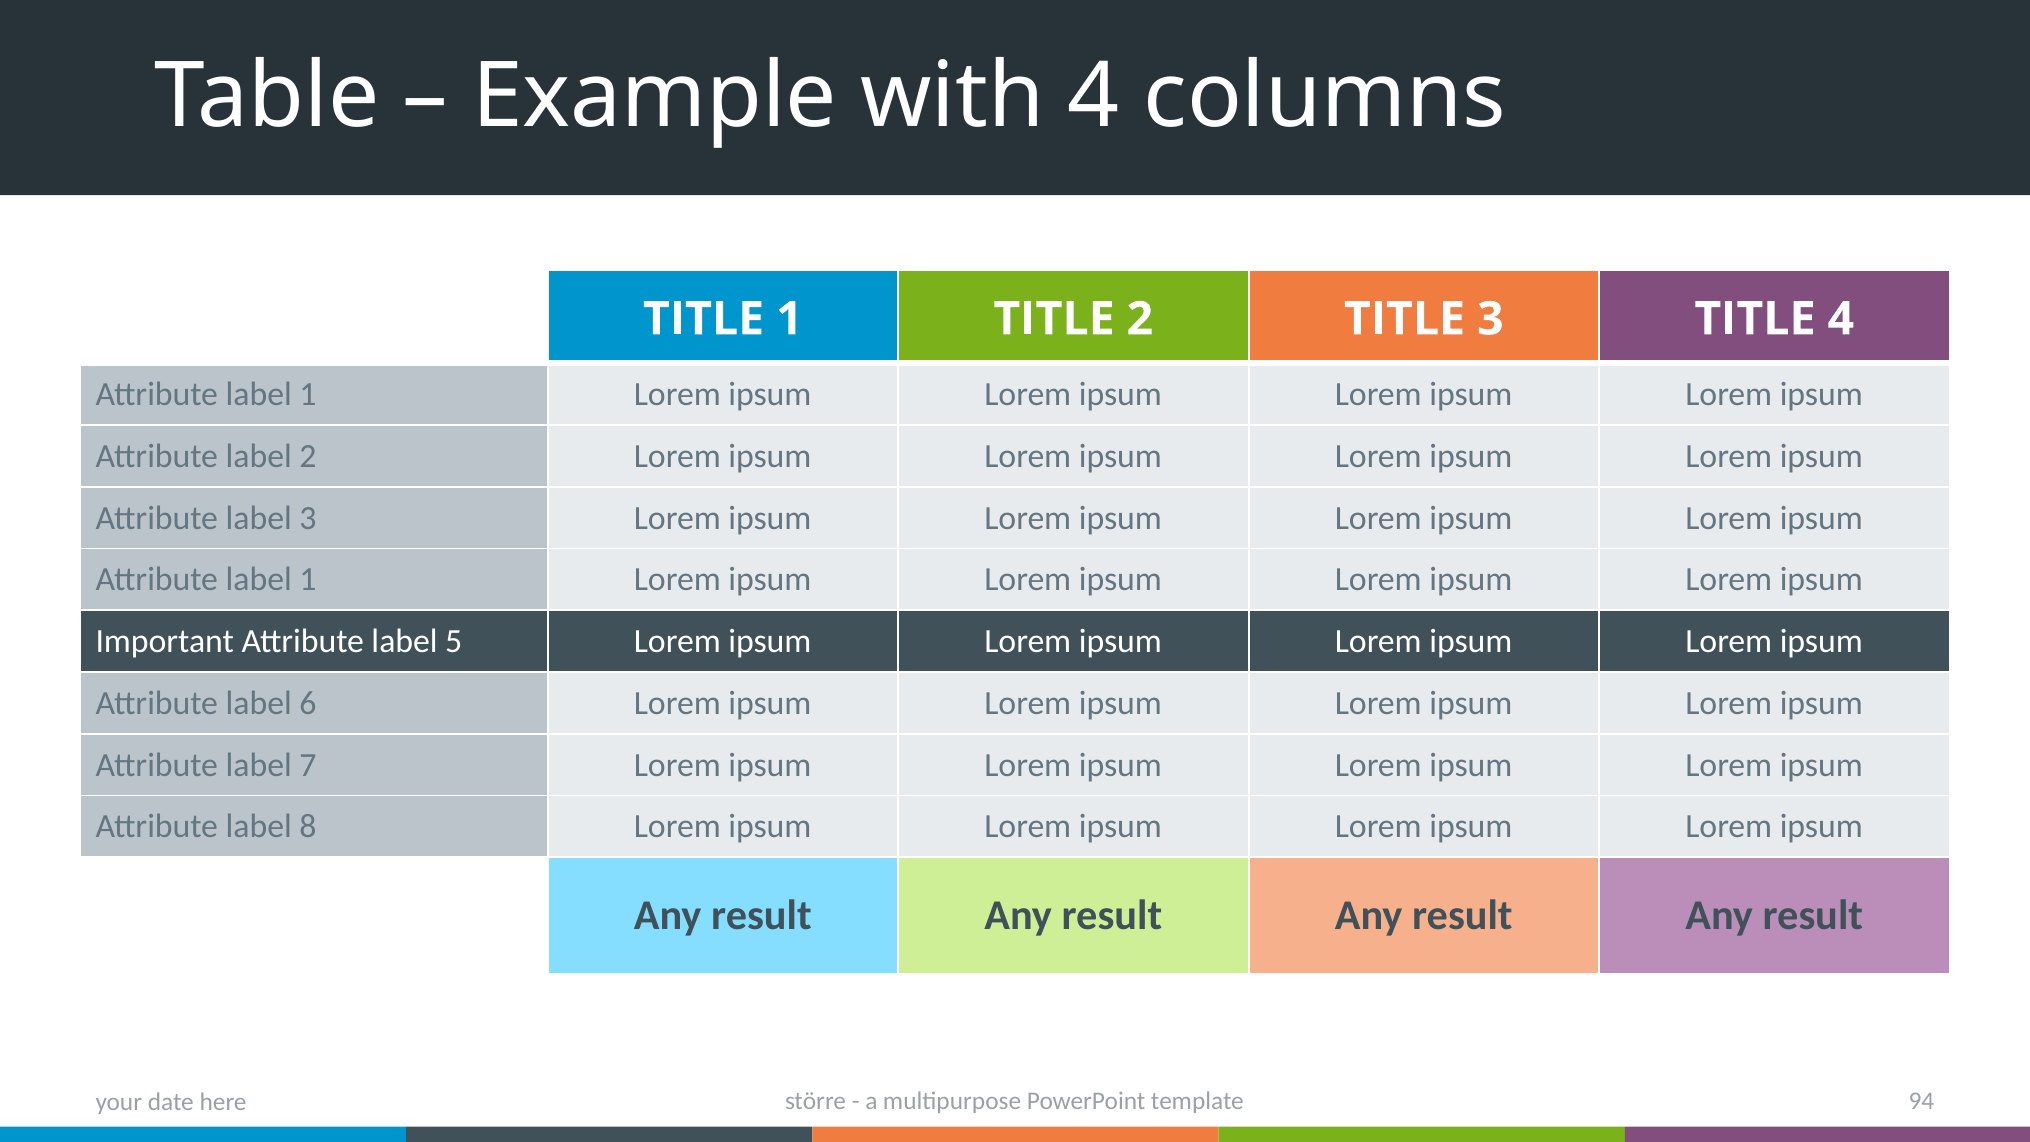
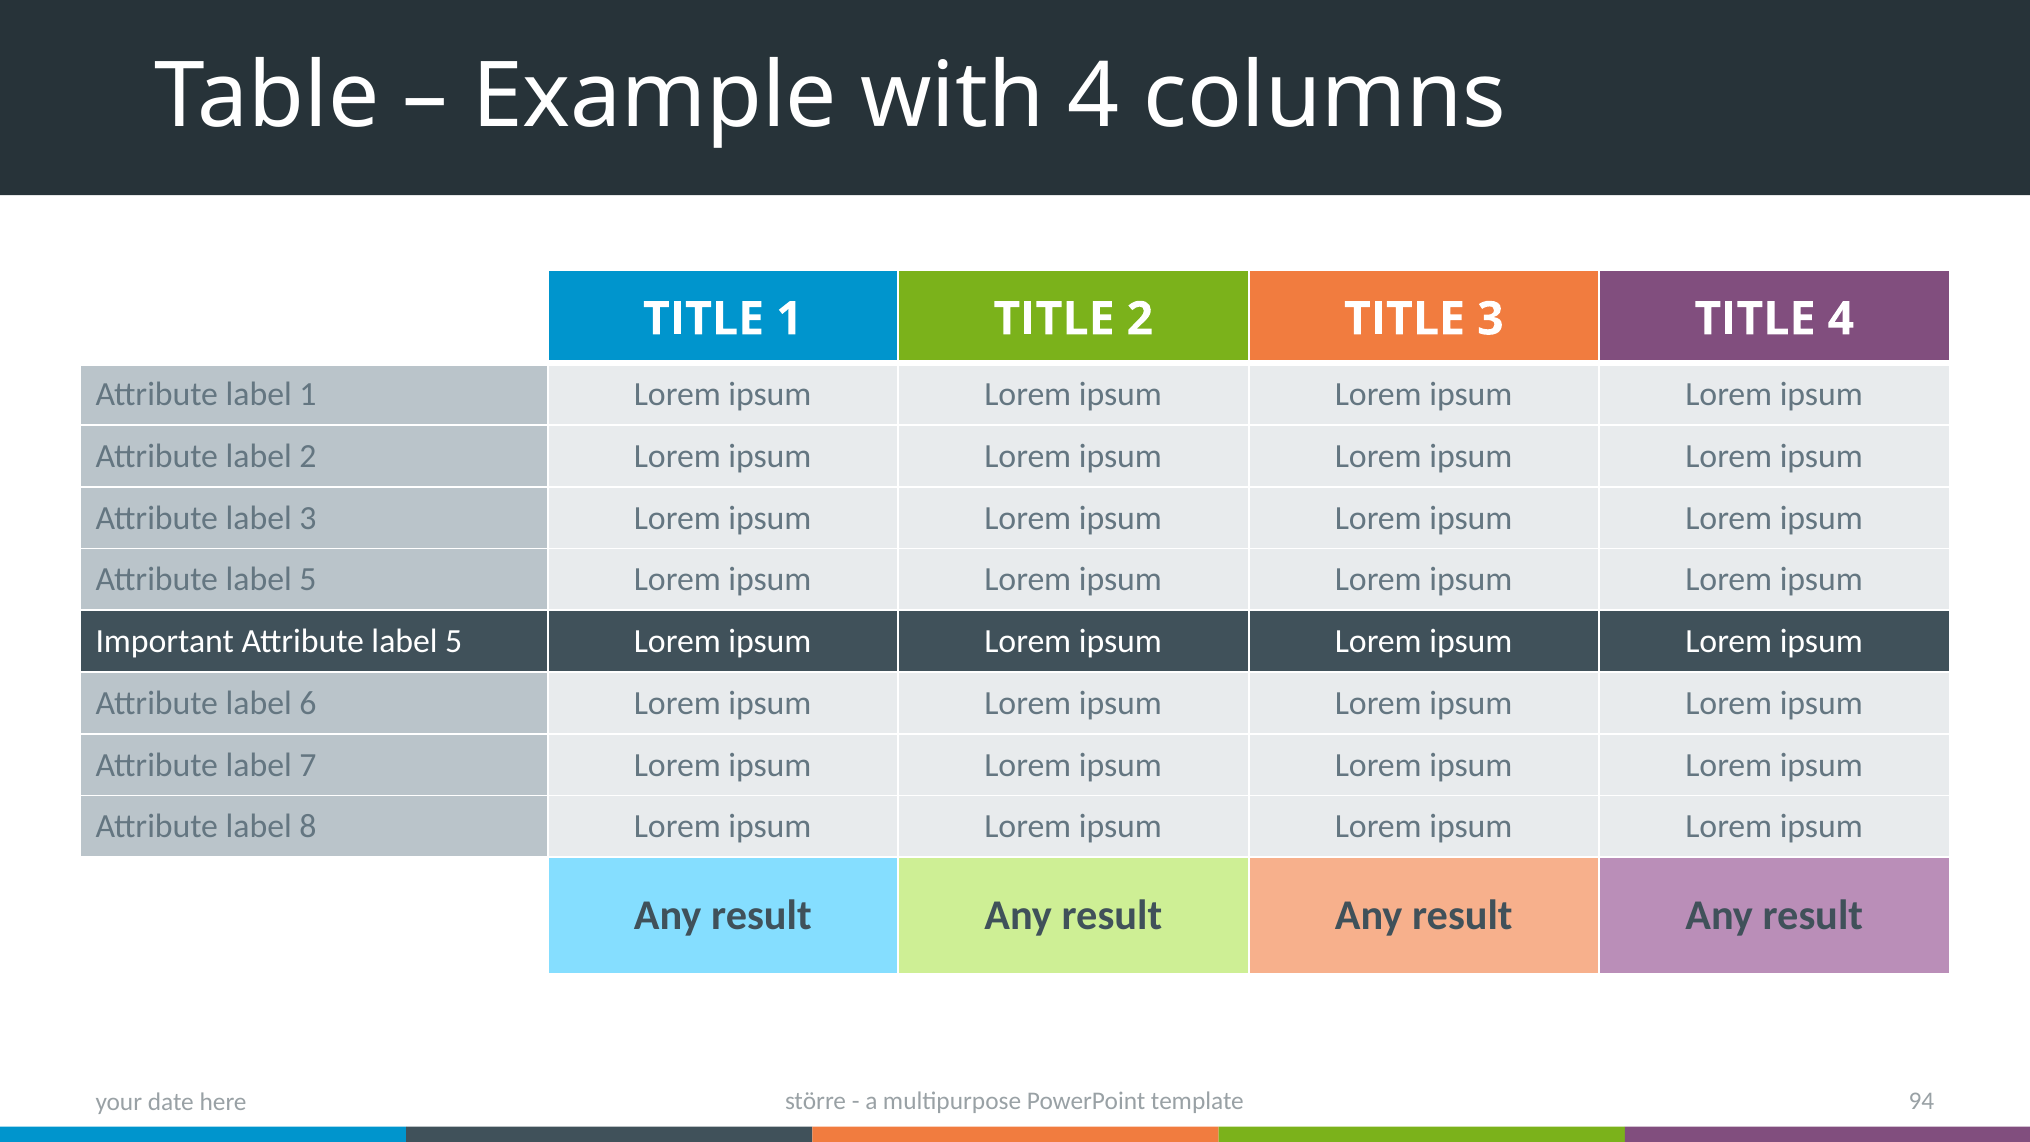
1: 1 -> 5 (308, 580)
